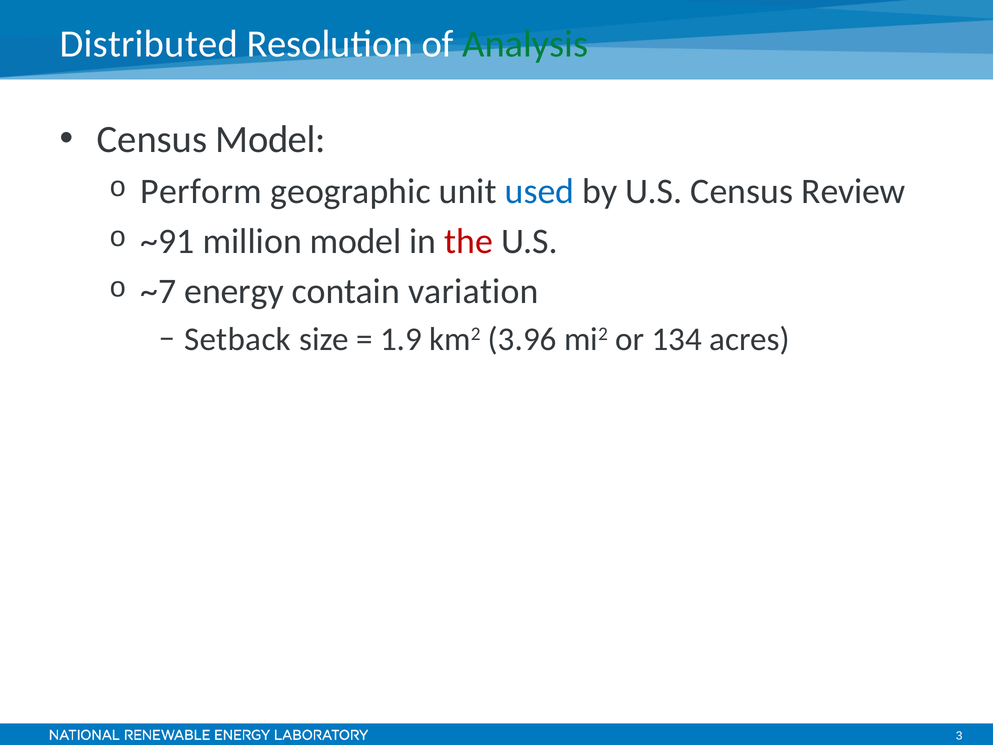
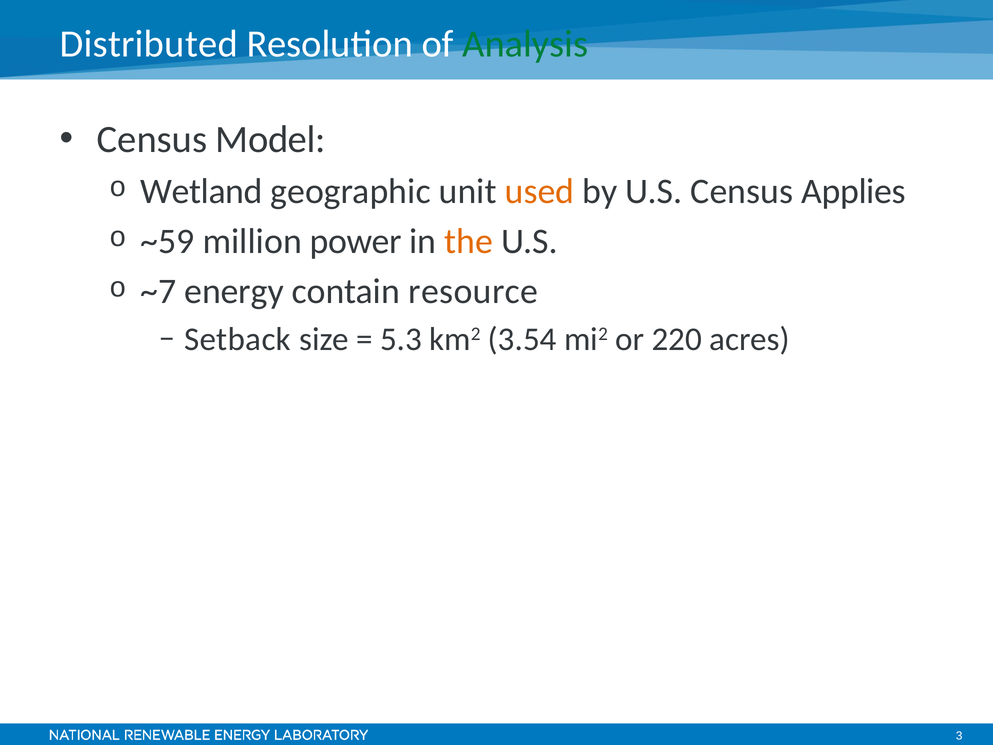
Perform: Perform -> Wetland (201, 191)
used colour: blue -> orange (539, 191)
Review: Review -> Applies (854, 191)
~91: ~91 -> ~59 (167, 241)
million model: model -> power (356, 241)
the colour: red -> orange (469, 241)
variation: variation -> resource (473, 291)
1.9: 1.9 -> 5.3 (401, 339)
3.96: 3.96 -> 3.54 (522, 339)
134: 134 -> 220 (677, 339)
